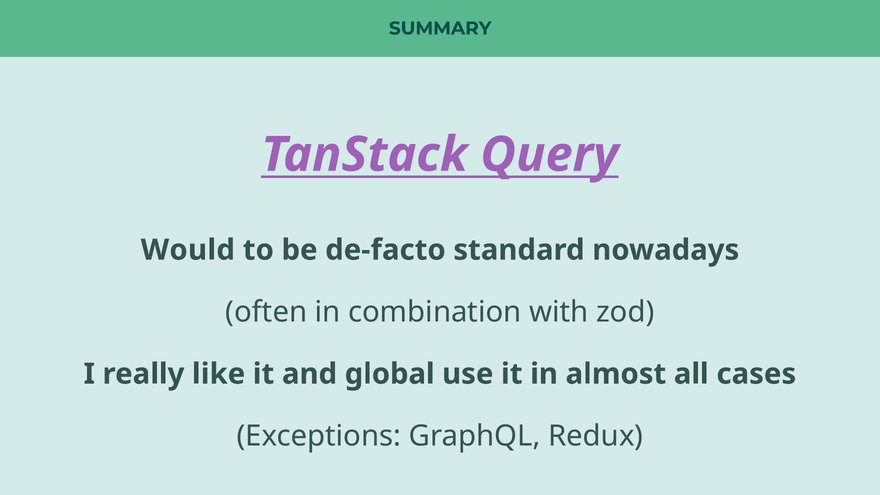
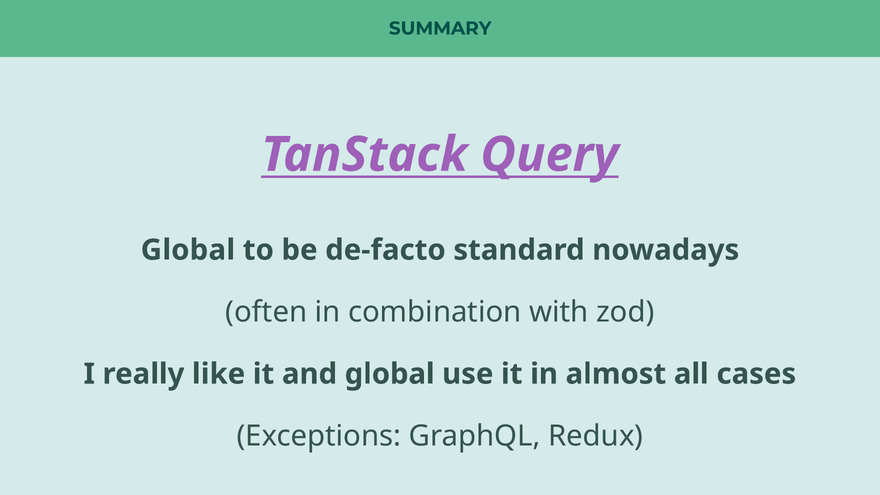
Would: Would -> Global (188, 250)
